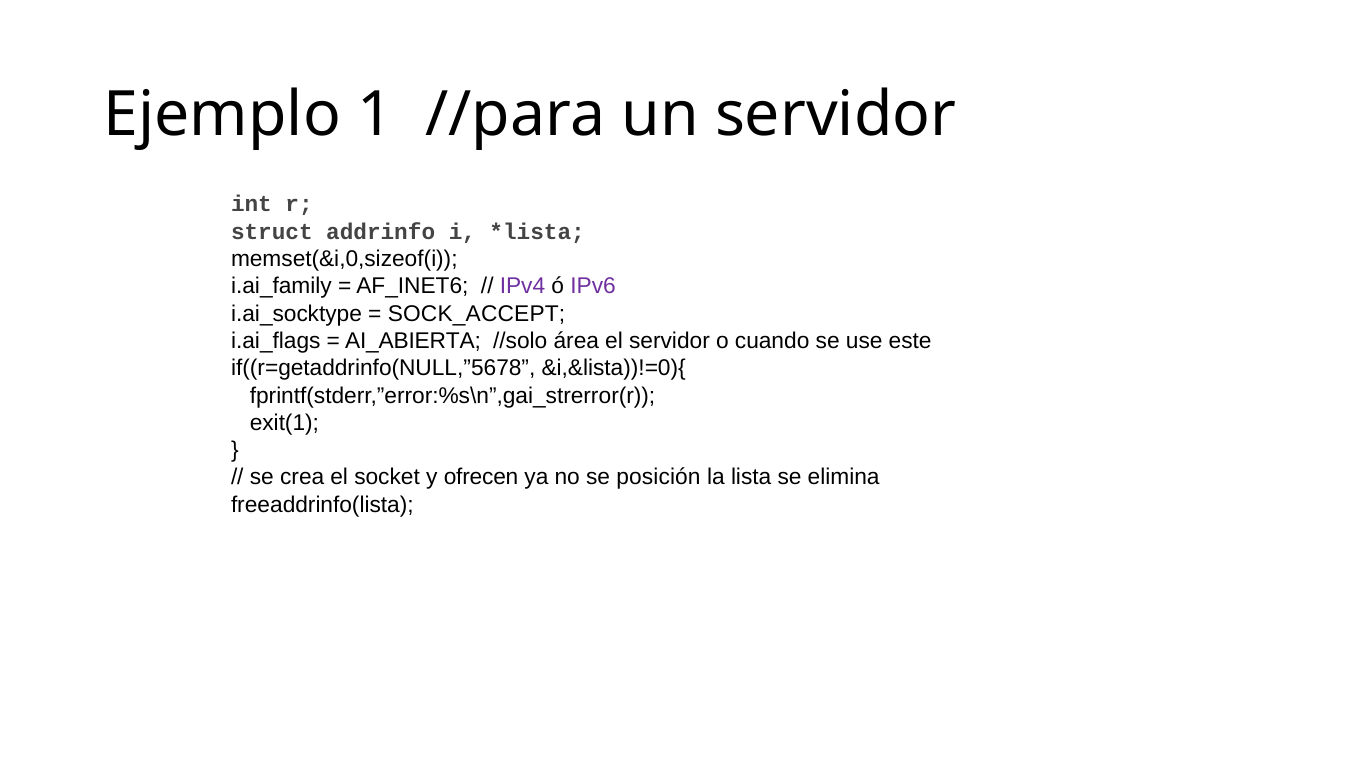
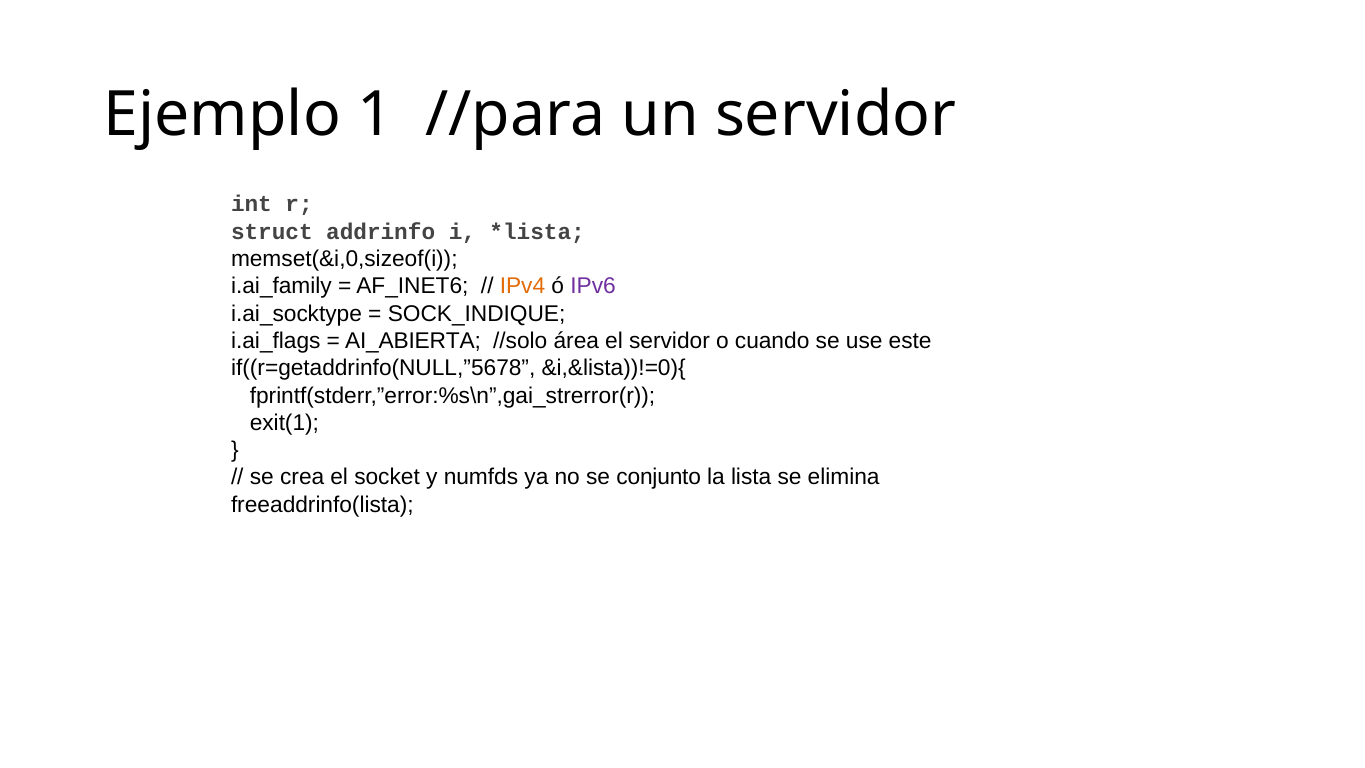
IPv4 colour: purple -> orange (523, 286)
SOCK_ACCEPT: SOCK_ACCEPT -> SOCK_INDIQUE (477, 314)
ofrecen: ofrecen -> numfds (481, 477)
posición: posición -> conjunto (659, 477)
